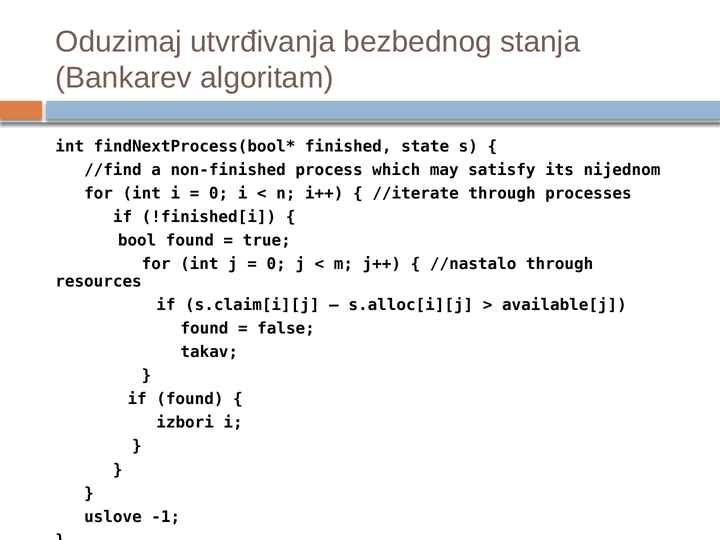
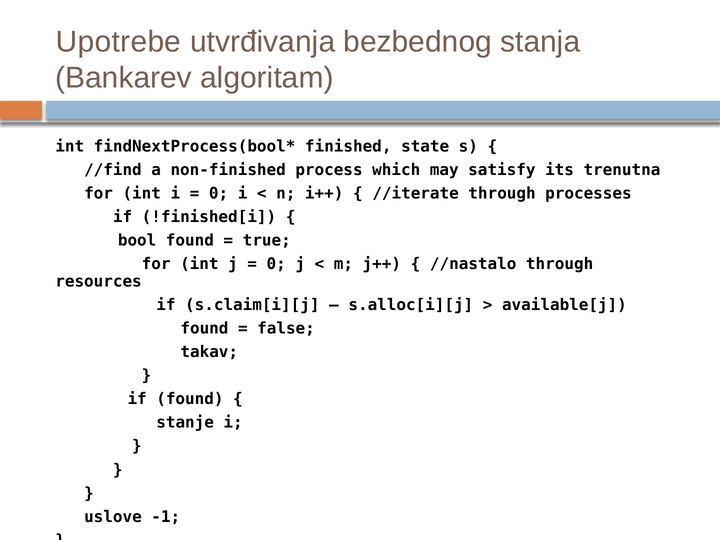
Oduzimaj: Oduzimaj -> Upotrebe (118, 42)
nijednom: nijednom -> trenutna (622, 170)
izbori: izbori -> stanje (185, 423)
